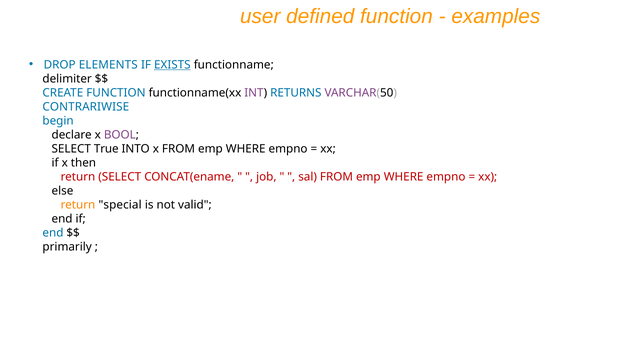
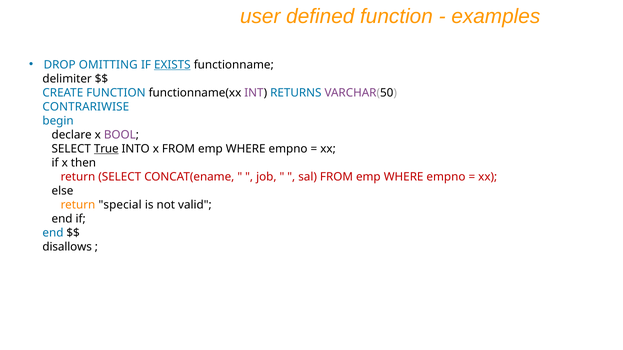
ELEMENTS: ELEMENTS -> OMITTING (108, 65)
True underline: none -> present (106, 149)
primarily: primarily -> disallows (67, 247)
